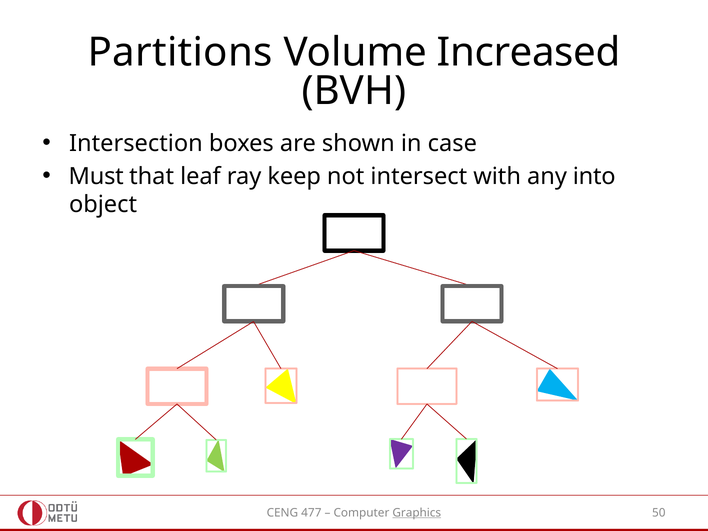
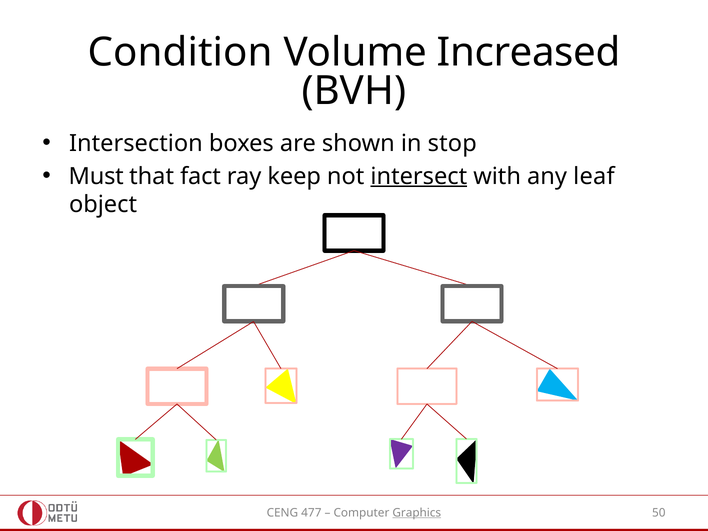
Partitions: Partitions -> Condition (180, 52)
case: case -> stop (452, 143)
leaf: leaf -> fact (200, 176)
intersect underline: none -> present (419, 176)
into: into -> leaf (594, 176)
